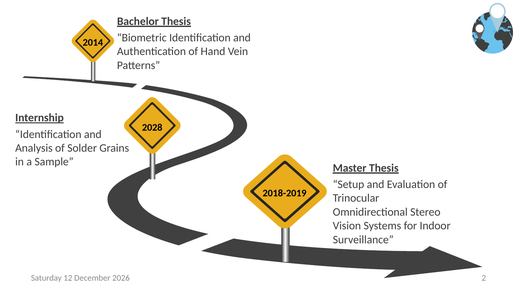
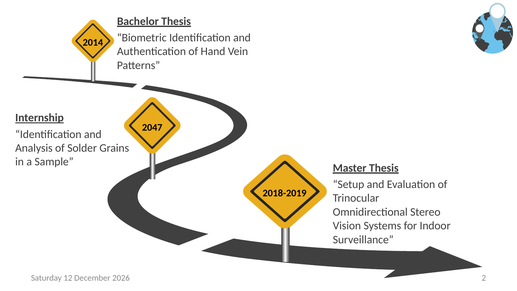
2028: 2028 -> 2047 (152, 127)
